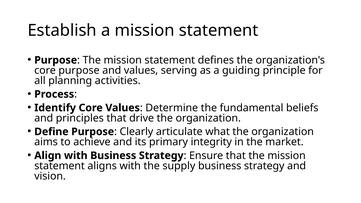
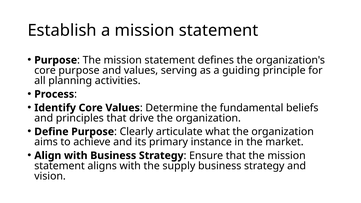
integrity: integrity -> instance (211, 142)
